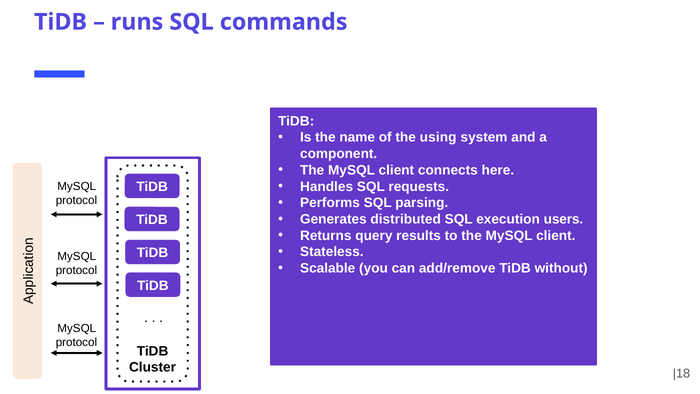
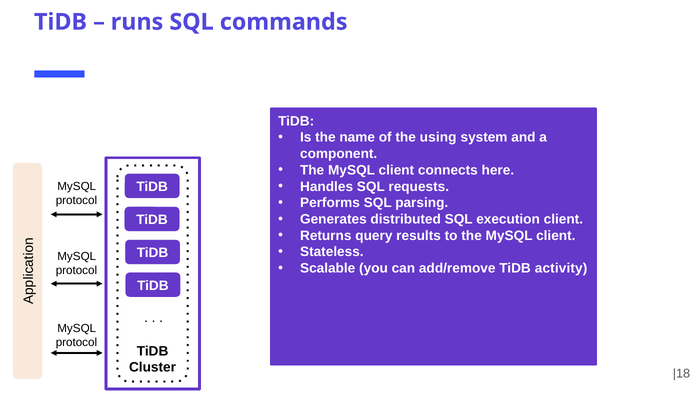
execution users: users -> client (563, 219)
without: without -> activity (561, 268)
